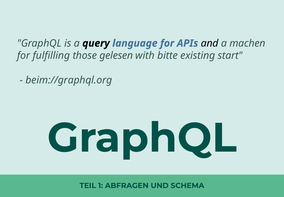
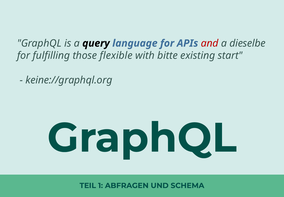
and colour: black -> red (210, 43)
machen: machen -> dieselbe (247, 43)
gelesen: gelesen -> flexible (116, 55)
beim://graphql.org: beim://graphql.org -> keine://graphql.org (69, 80)
